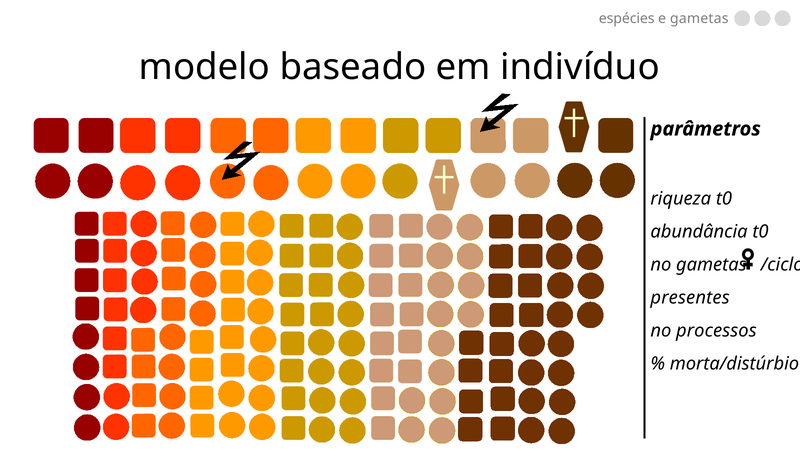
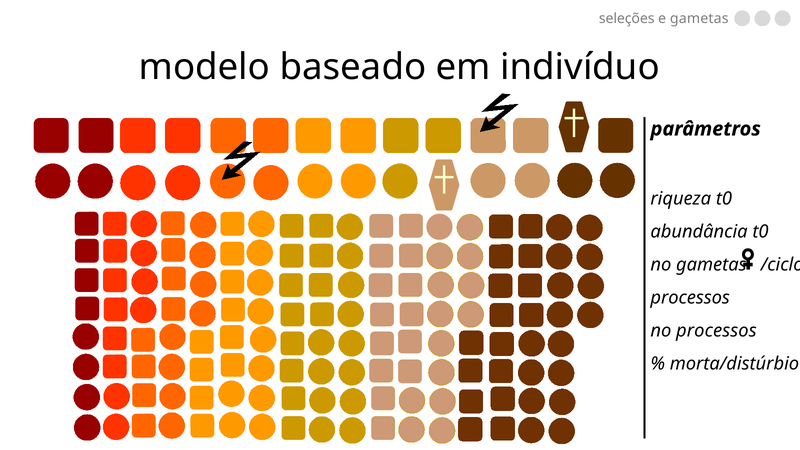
espécies: espécies -> seleções (627, 19)
presentes: presentes -> processos (690, 298)
